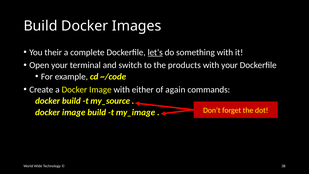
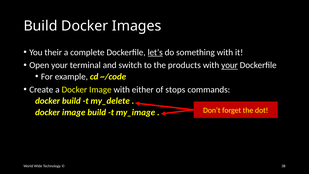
your underline: none -> present (230, 65)
again: again -> stops (175, 89)
my_source: my_source -> my_delete (110, 101)
